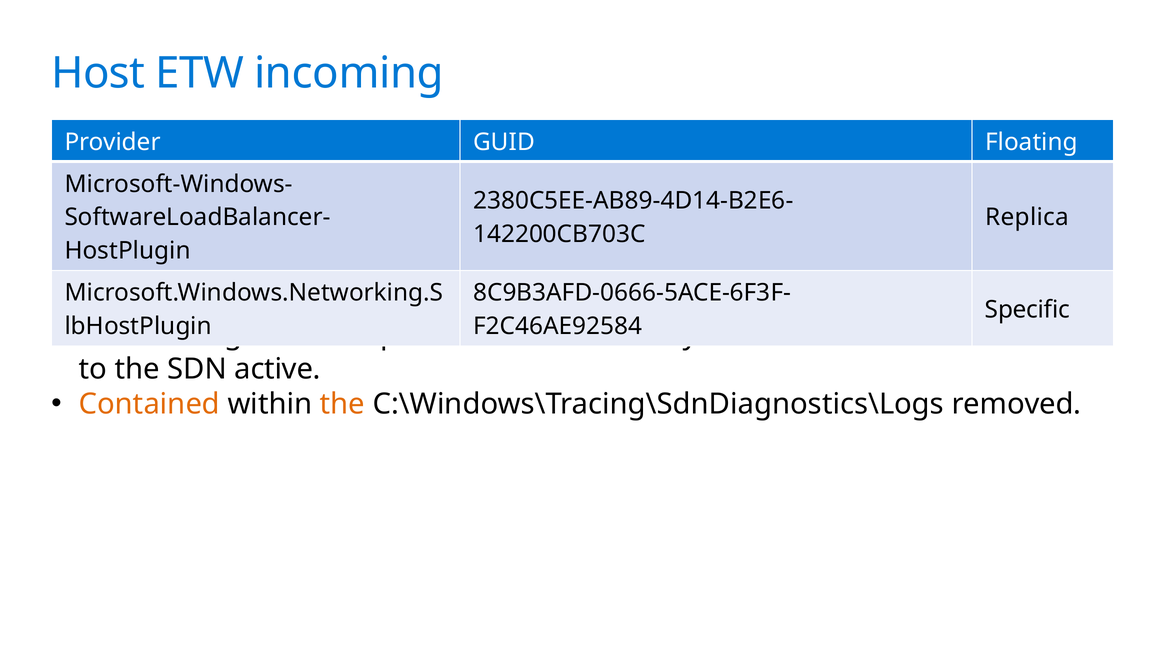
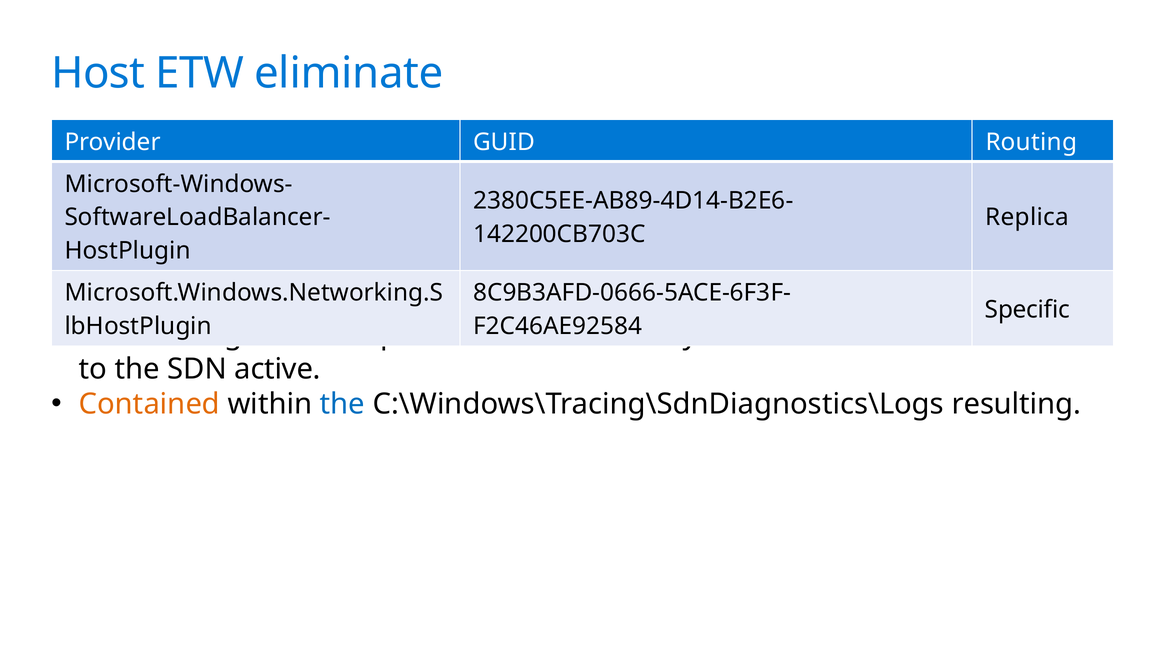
incoming: incoming -> eliminate (349, 73)
Floating: Floating -> Routing (1031, 142)
the colour: orange -> blue (342, 404)
removed: removed -> resulting (1016, 404)
